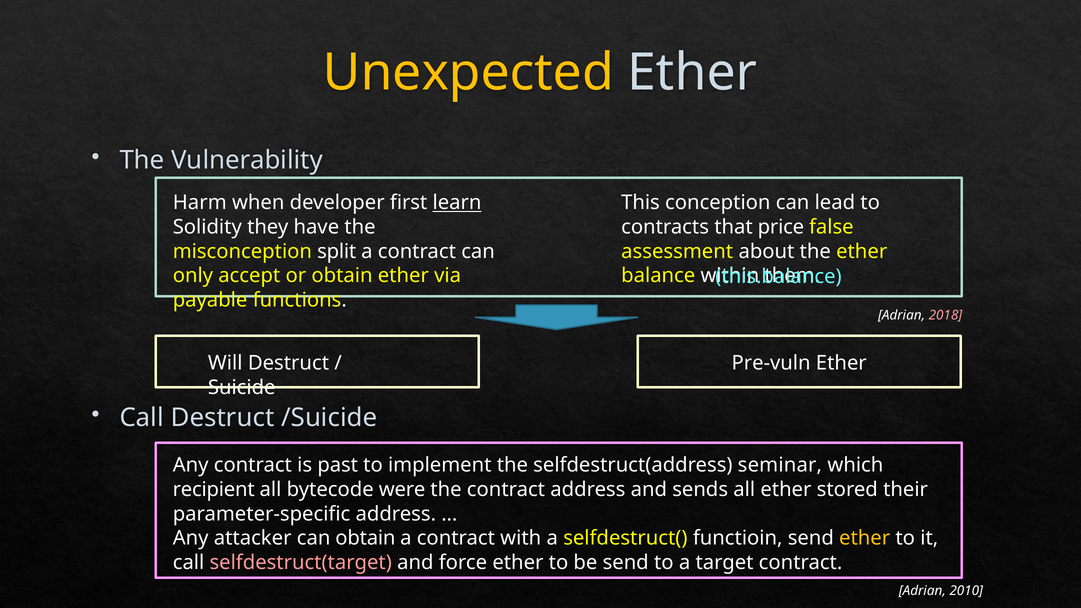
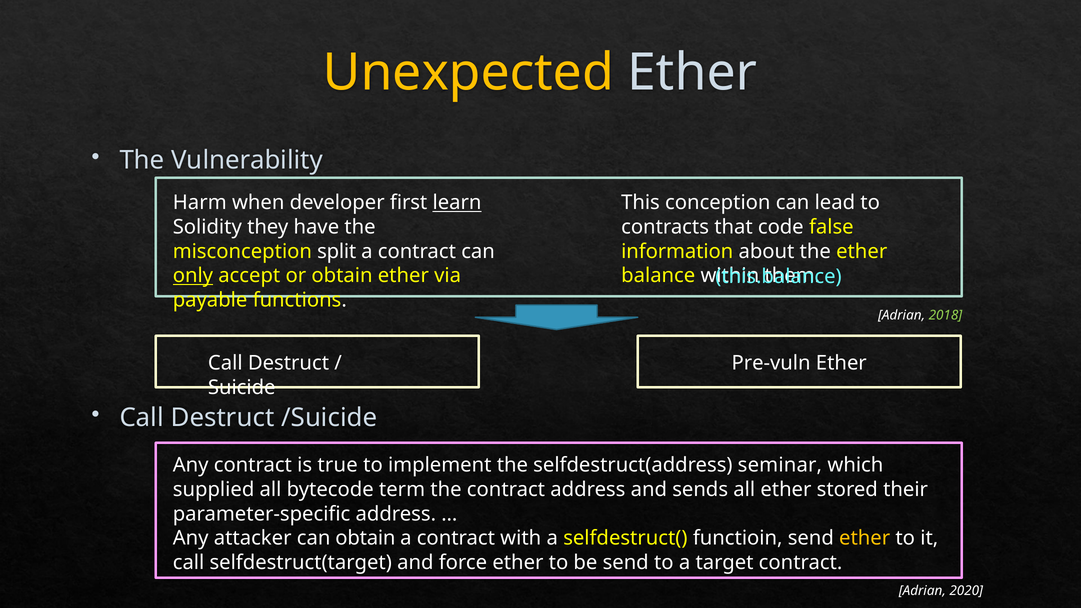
price: price -> code (781, 227)
assessment: assessment -> information (677, 251)
only underline: none -> present (193, 276)
2018 colour: pink -> light green (945, 315)
Will: Will -> Call (225, 363)
past: past -> true (338, 465)
recipient: recipient -> supplied (214, 490)
were: were -> term (402, 490)
selfdestruct(target colour: pink -> white (301, 563)
2010: 2010 -> 2020 (966, 591)
